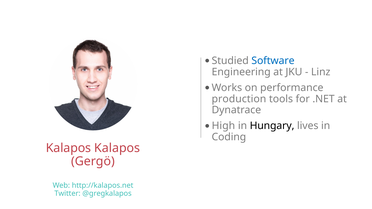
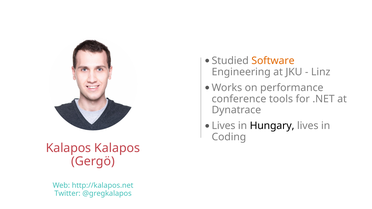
Software colour: blue -> orange (273, 61)
production: production -> conference (239, 99)
High: High -> Lives (224, 126)
